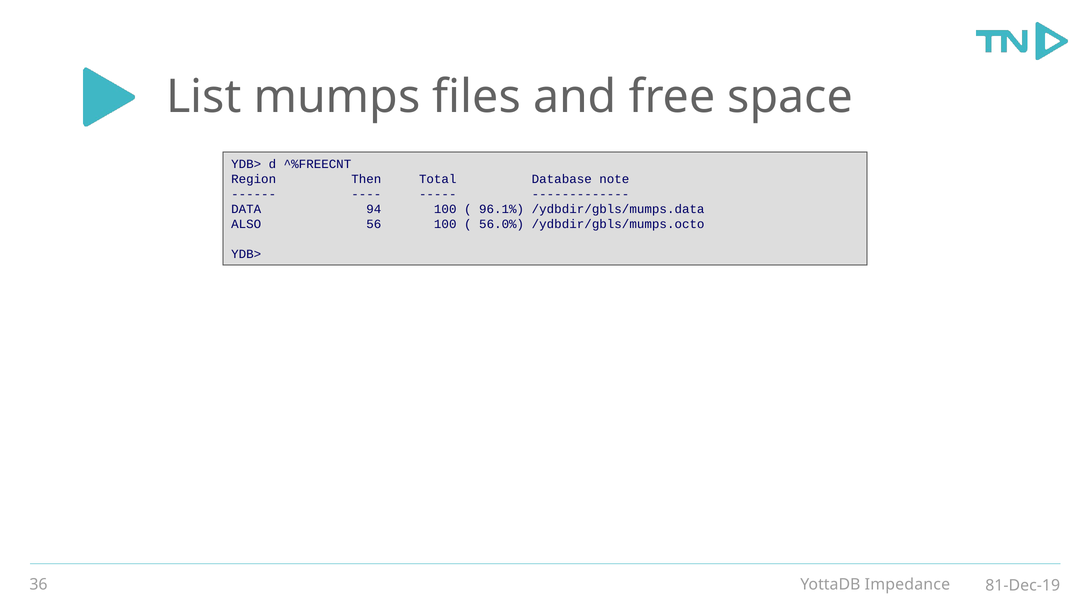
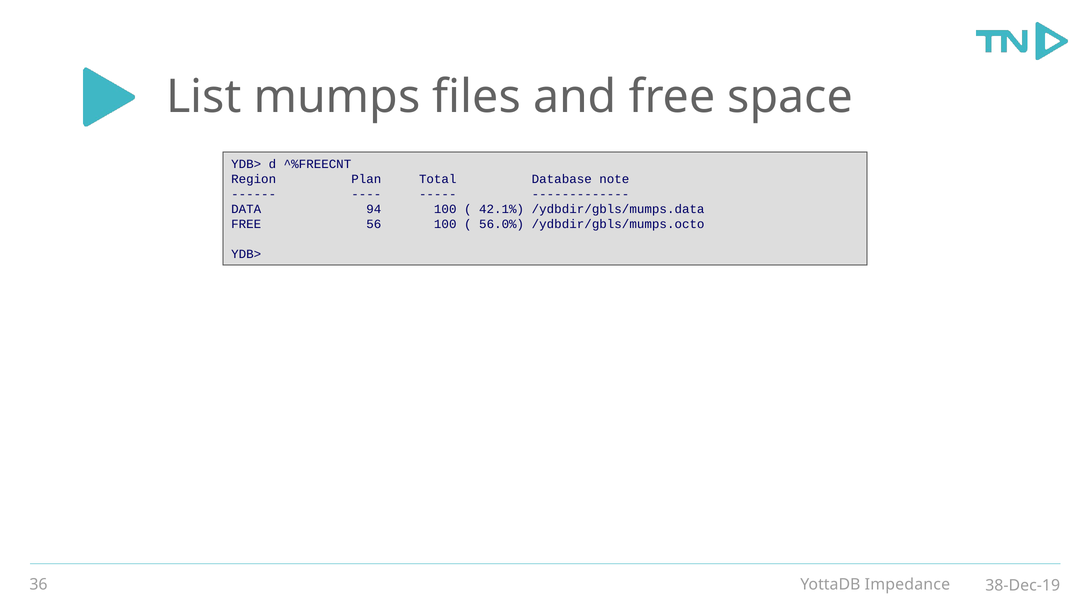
Then: Then -> Plan (366, 179)
96.1%: 96.1% -> 42.1% (502, 209)
ALSO: ALSO -> FREE (246, 224)
81-Dec-19: 81-Dec-19 -> 38-Dec-19 (1023, 586)
